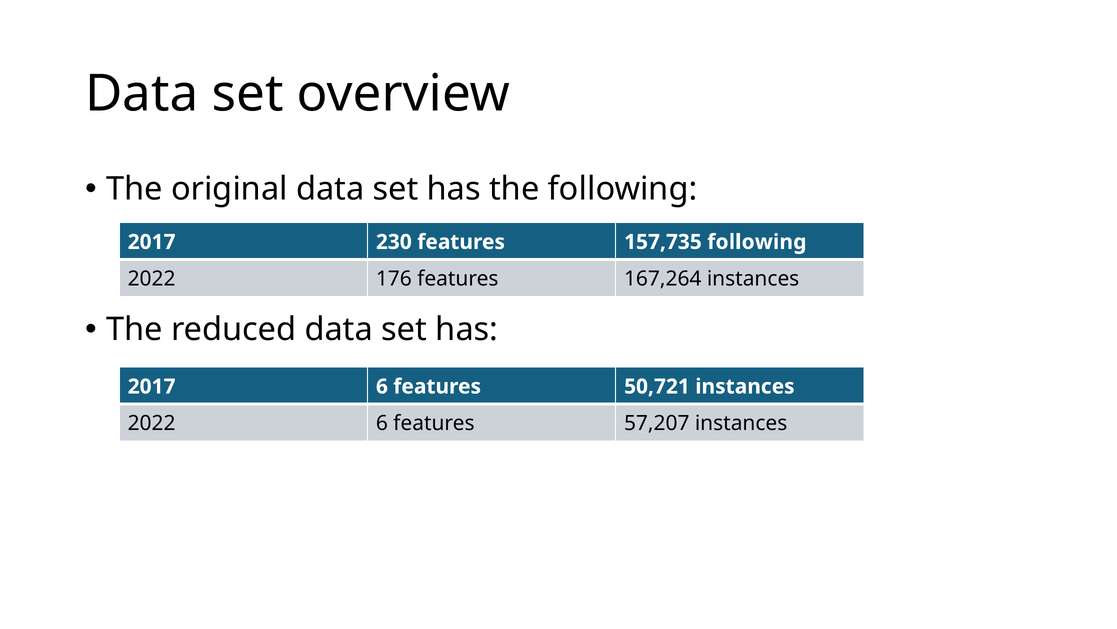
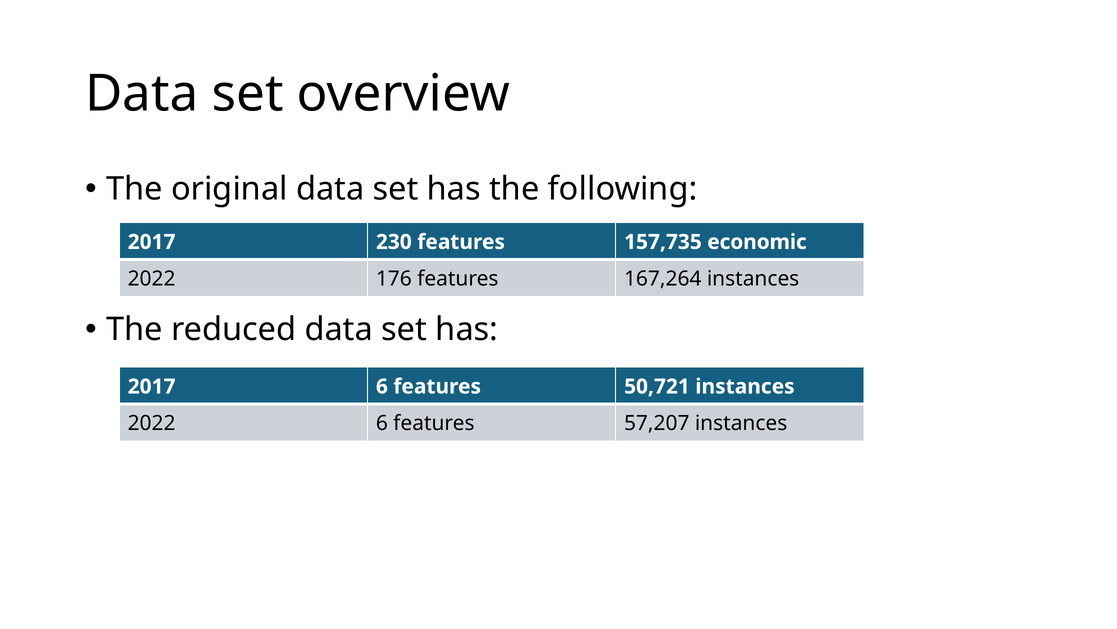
157,735 following: following -> economic (757, 242)
